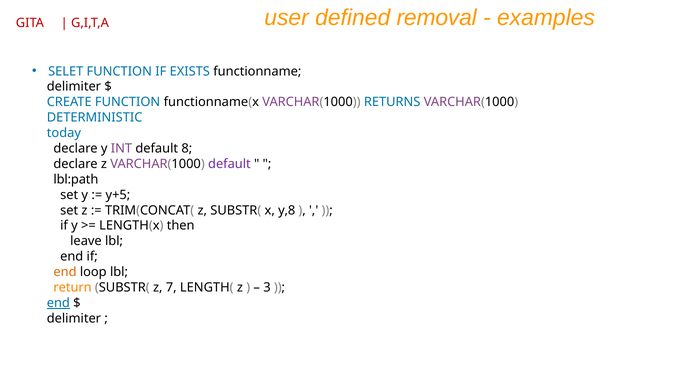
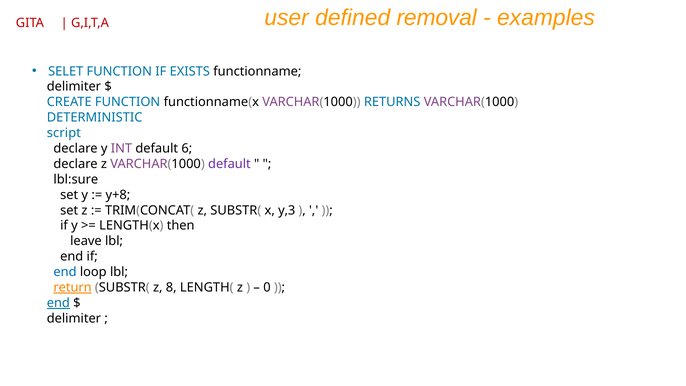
today: today -> script (64, 133)
8: 8 -> 6 (187, 148)
lbl:path: lbl:path -> lbl:sure (76, 179)
y+5: y+5 -> y+8 (118, 195)
y,8: y,8 -> y,3 (287, 210)
end colour: orange -> blue (65, 272)
return underline: none -> present (73, 287)
7: 7 -> 8 (171, 287)
3: 3 -> 0 (267, 287)
